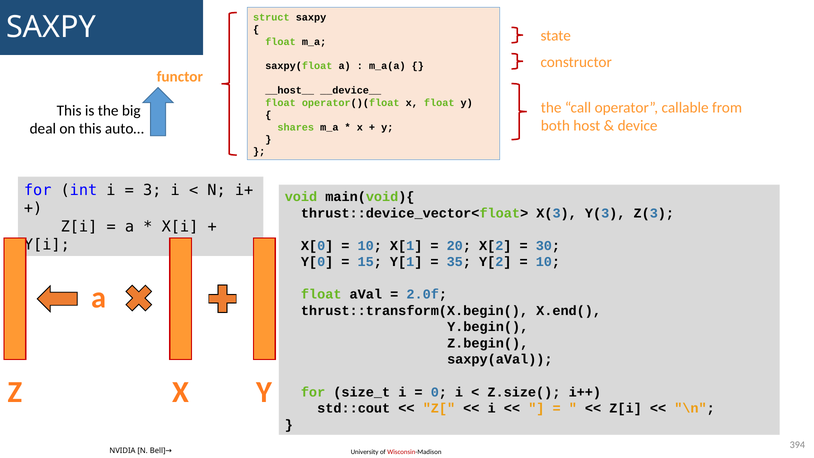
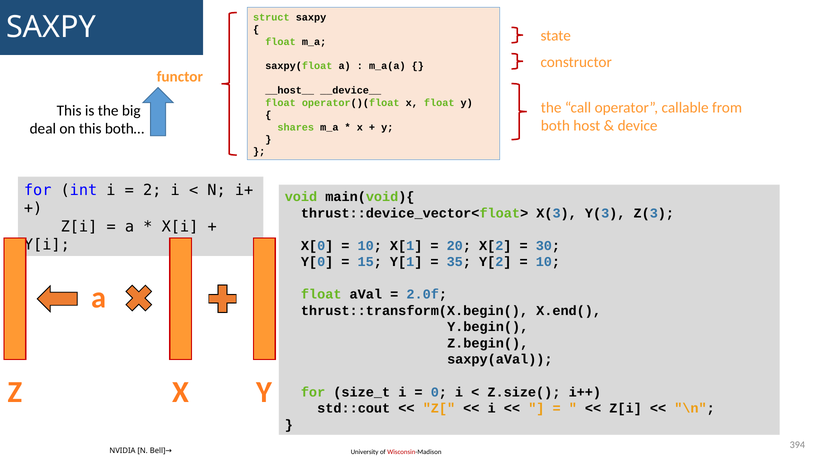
auto…: auto… -> both… (125, 129)
3: 3 -> 2 (152, 190)
